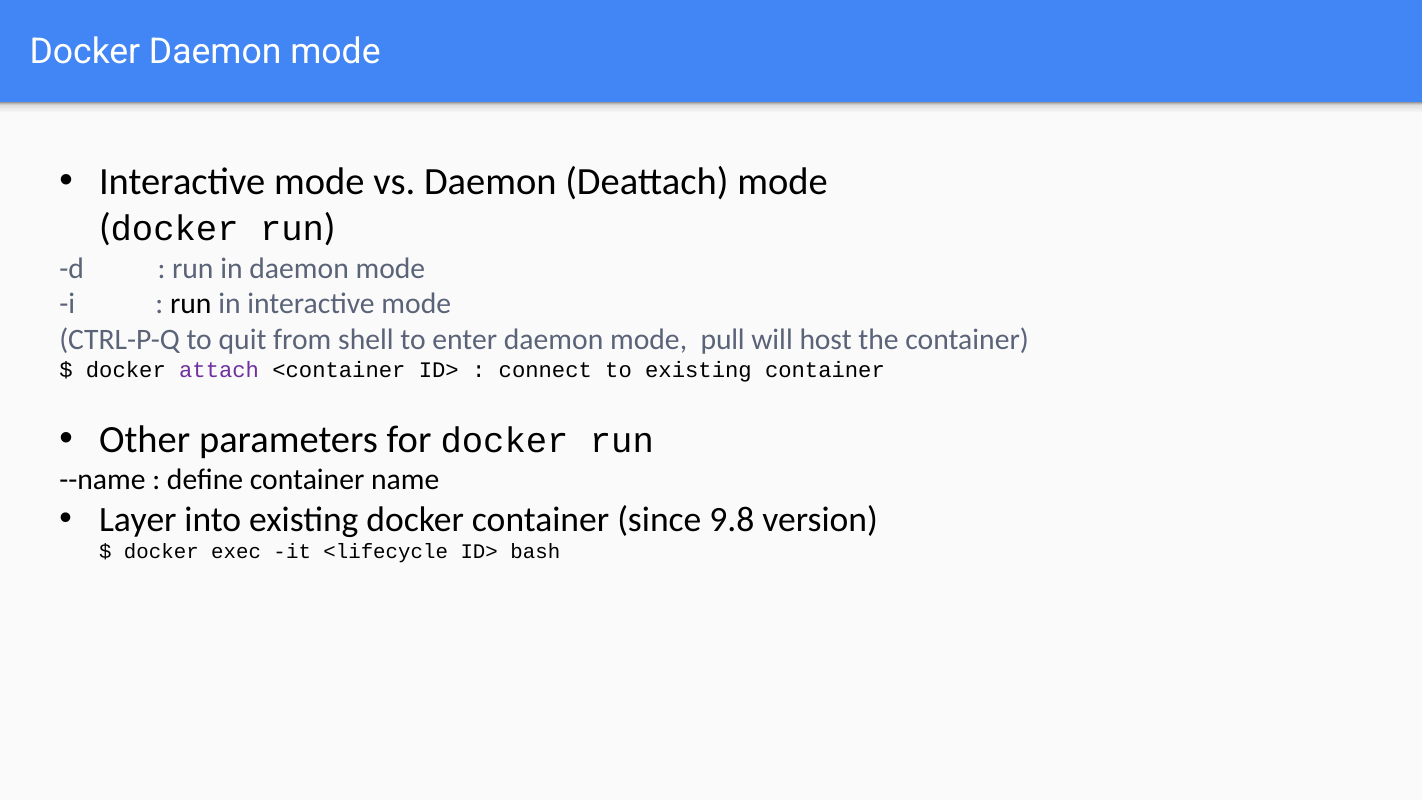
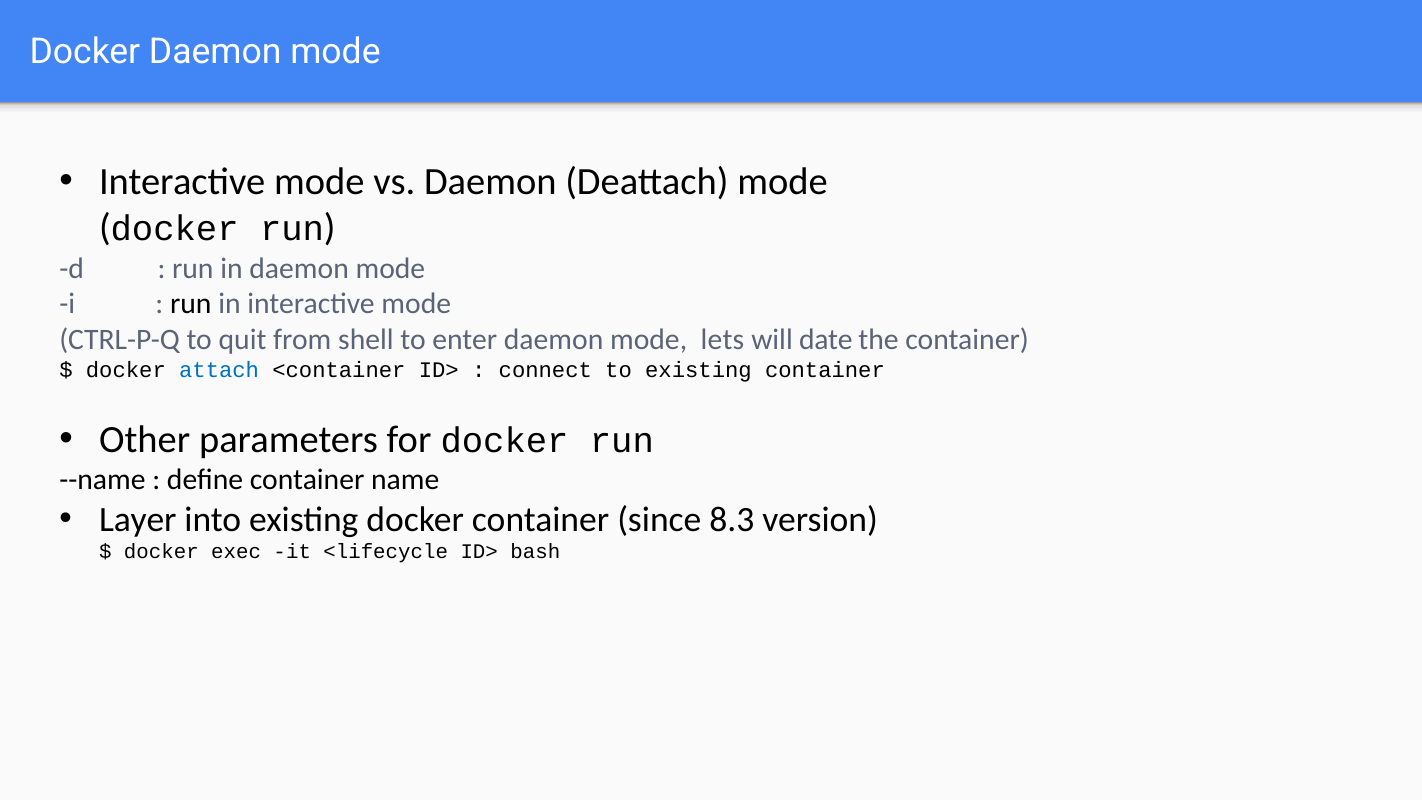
pull: pull -> lets (722, 339)
host: host -> date (826, 339)
attach colour: purple -> blue (219, 370)
9.8: 9.8 -> 8.3 (732, 519)
